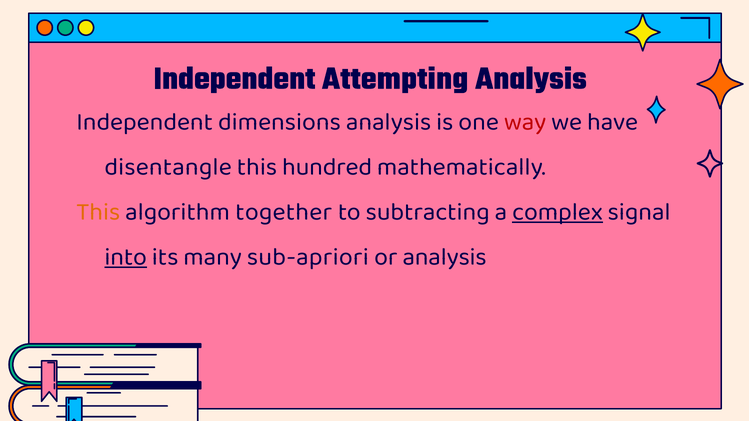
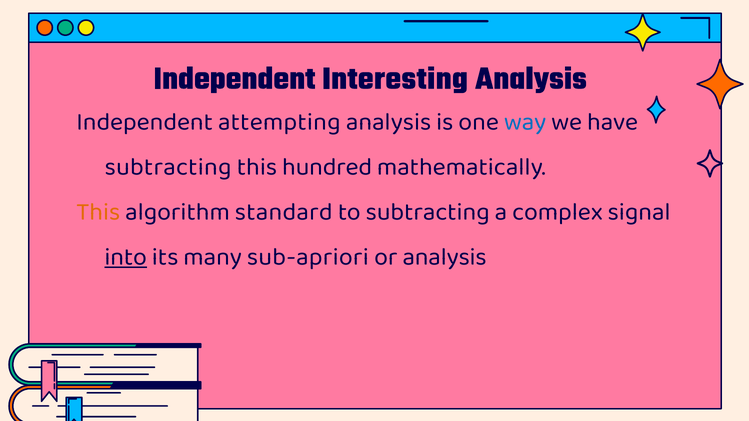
Attempting: Attempting -> Interesting (395, 78)
dimensions: dimensions -> attempting (279, 122)
way colour: red -> blue (525, 122)
disentangle: disentangle -> subtracting (168, 167)
together: together -> standard (284, 212)
complex underline: present -> none (557, 212)
